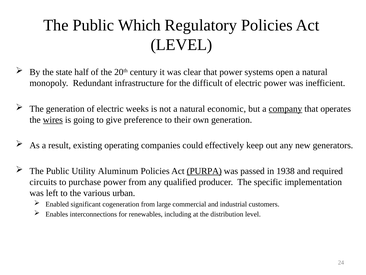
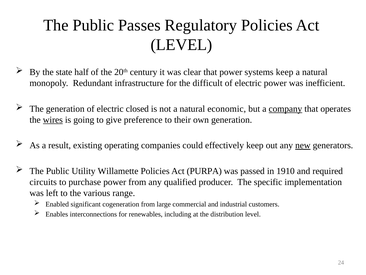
Which: Which -> Passes (139, 25)
systems open: open -> keep (285, 72)
weeks: weeks -> closed (137, 109)
new underline: none -> present (303, 145)
Aluminum: Aluminum -> Willamette (118, 171)
PURPA underline: present -> none (204, 171)
1938: 1938 -> 1910 (286, 171)
urban: urban -> range (124, 193)
